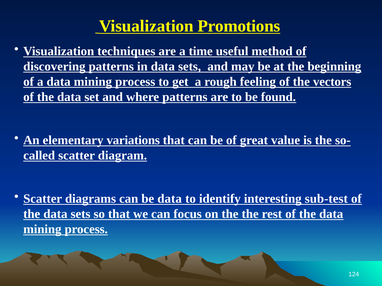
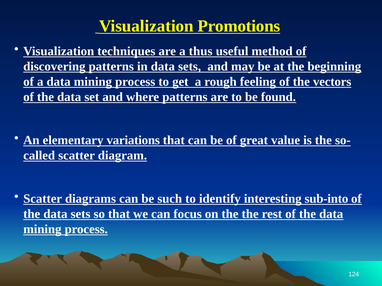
time: time -> thus (201, 51)
be data: data -> such (170, 199)
sub-test: sub-test -> sub-into (326, 199)
